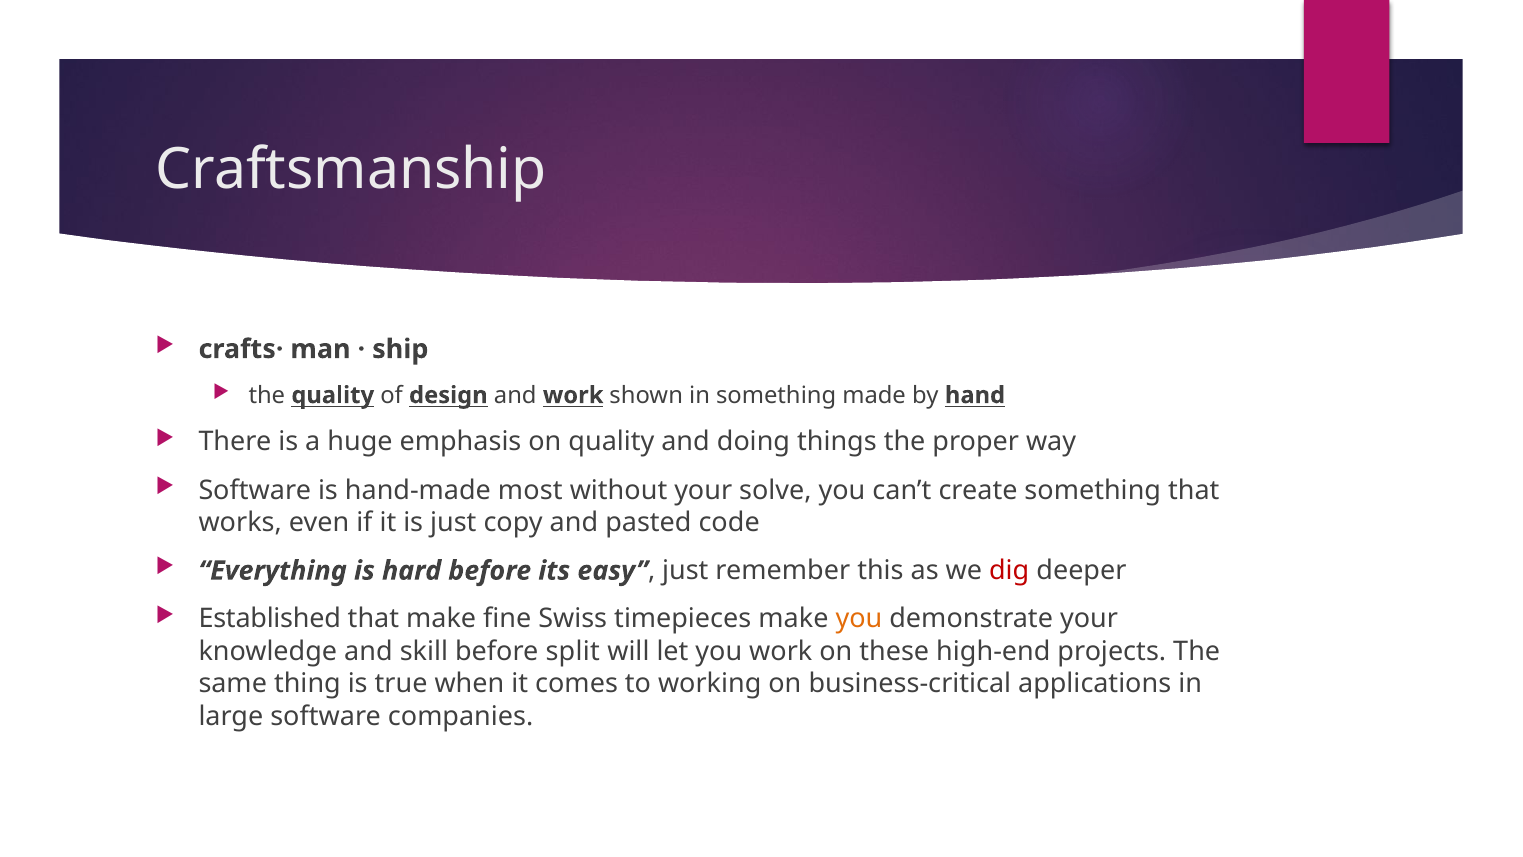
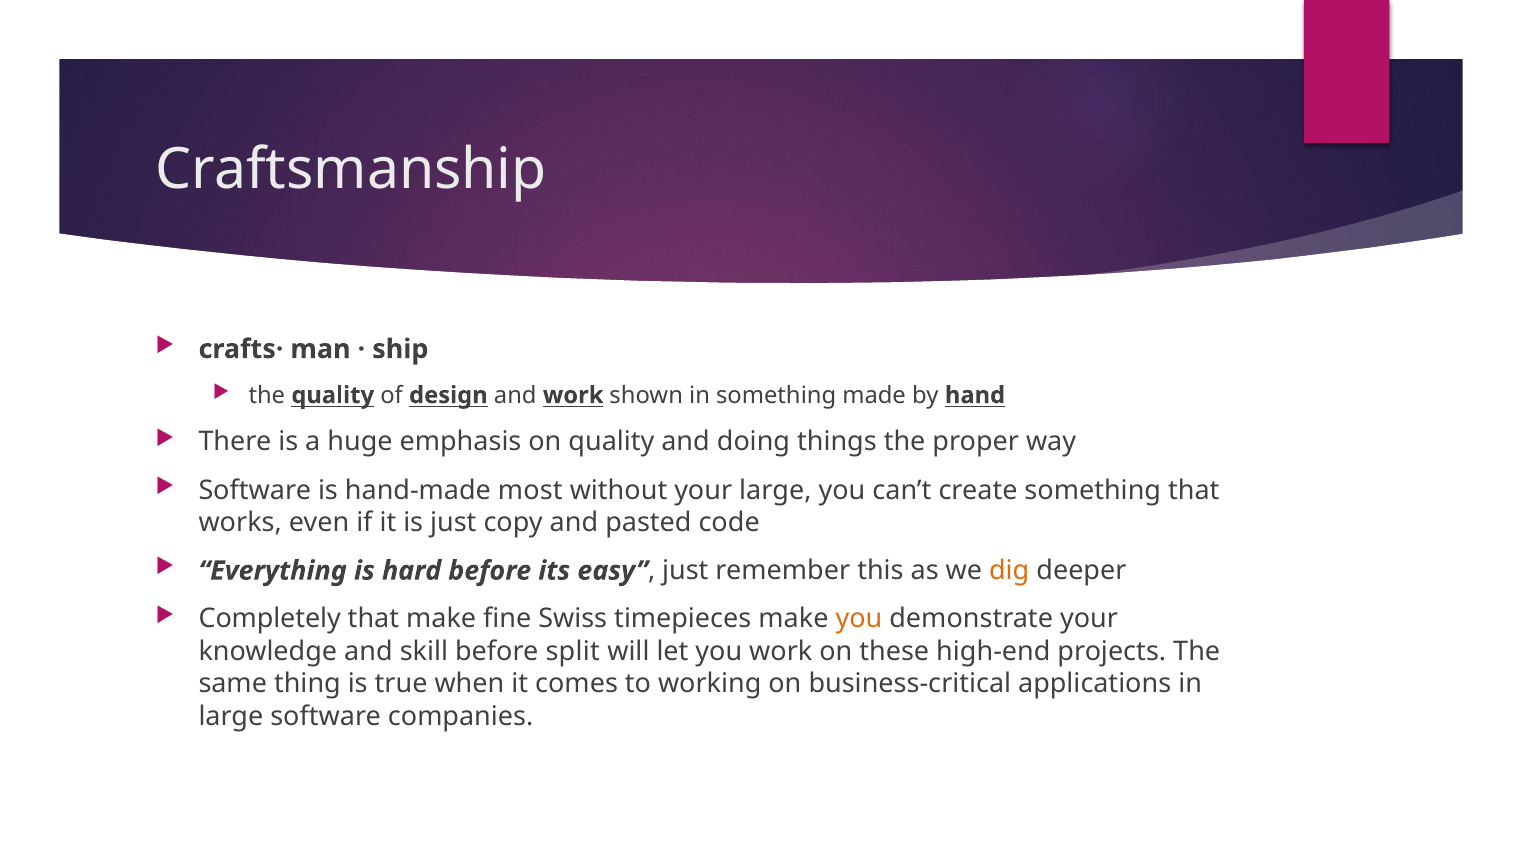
your solve: solve -> large (775, 490)
dig colour: red -> orange (1009, 571)
Established: Established -> Completely (270, 619)
